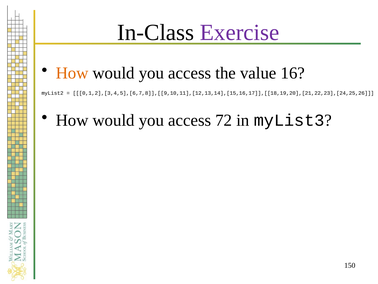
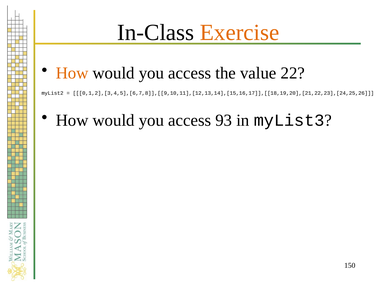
Exercise colour: purple -> orange (240, 32)
16: 16 -> 22 (293, 73)
72: 72 -> 93 (224, 120)
